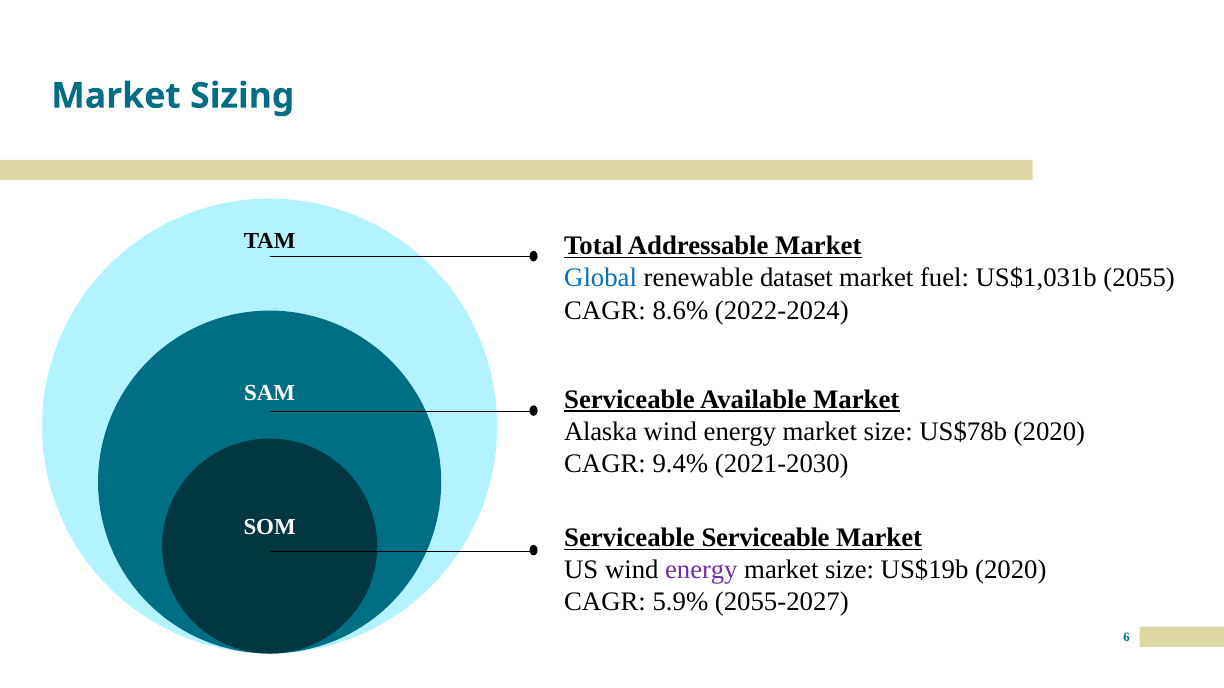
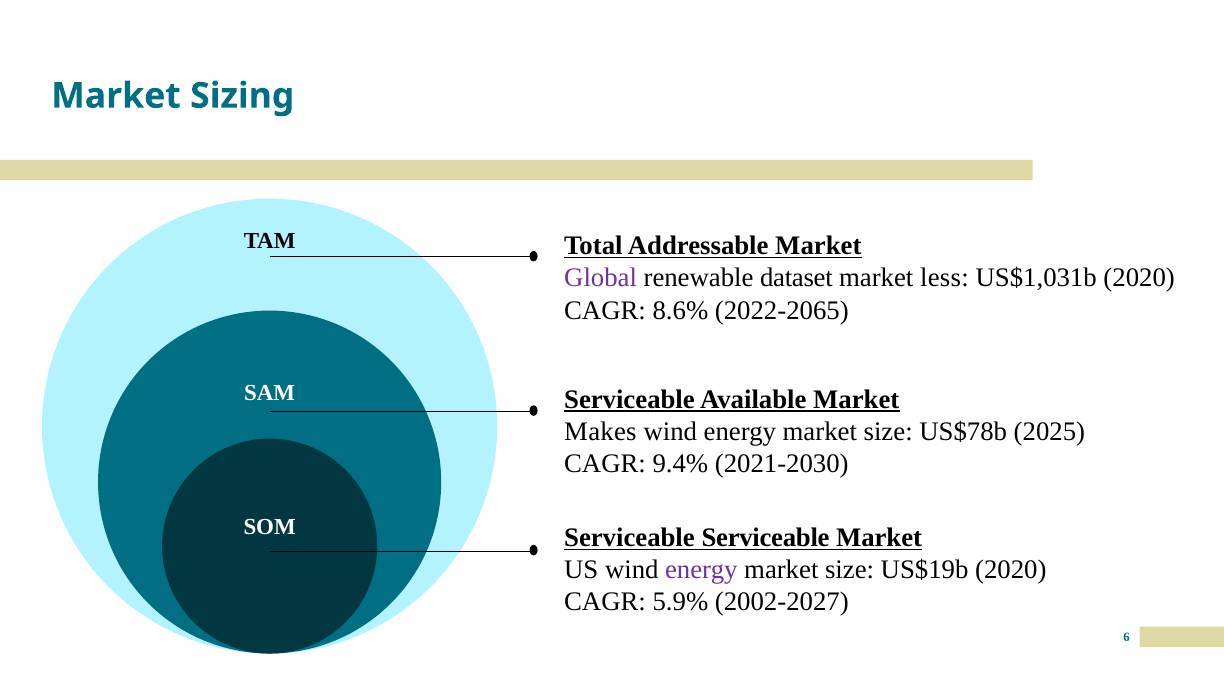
Global colour: blue -> purple (601, 278)
fuel: fuel -> less (944, 278)
US$1,031b 2055: 2055 -> 2020 (1139, 278)
2022-2024: 2022-2024 -> 2022-2065 (782, 310)
Alaska: Alaska -> Makes (600, 432)
US$78b 2020: 2020 -> 2025 (1049, 432)
2055-2027: 2055-2027 -> 2002-2027 (782, 603)
